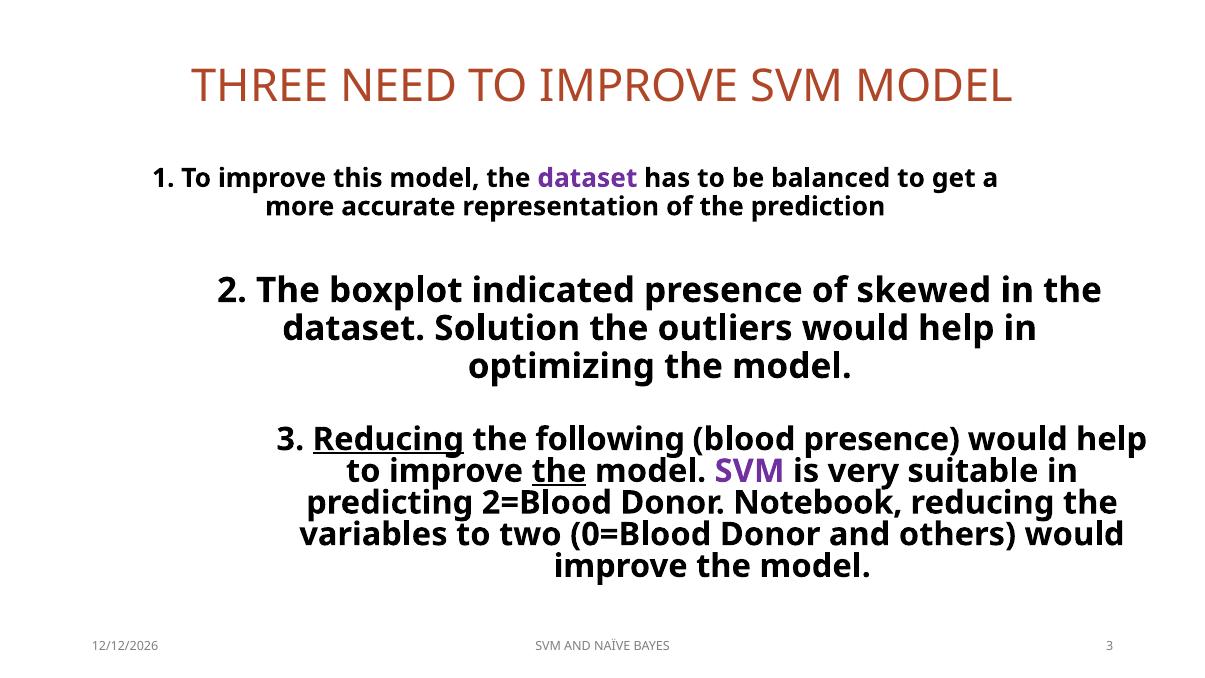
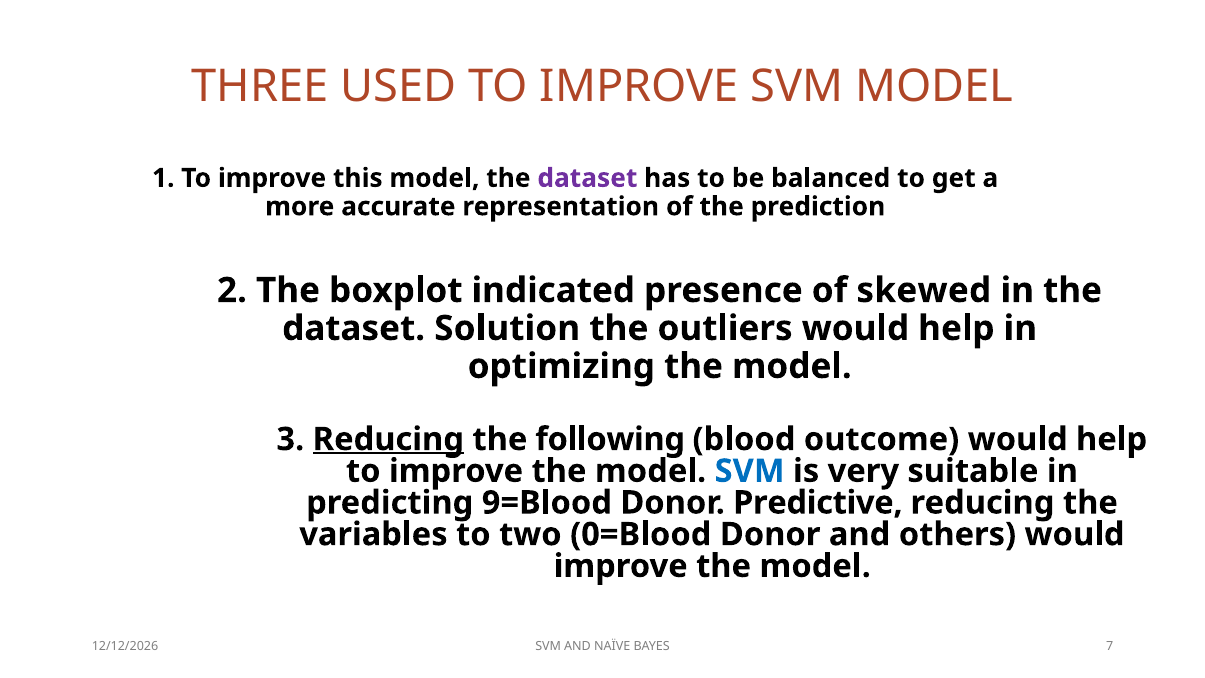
NEED: NEED -> USED (398, 86)
blood presence: presence -> outcome (882, 439)
the underline: present -> none (559, 471)
SVM colour: purple -> blue (750, 471)
2=Blood: 2=Blood -> 9=Blood (547, 503)
Notebook: Notebook -> Predictive (818, 503)
BAYES 3: 3 -> 7 (1110, 646)
